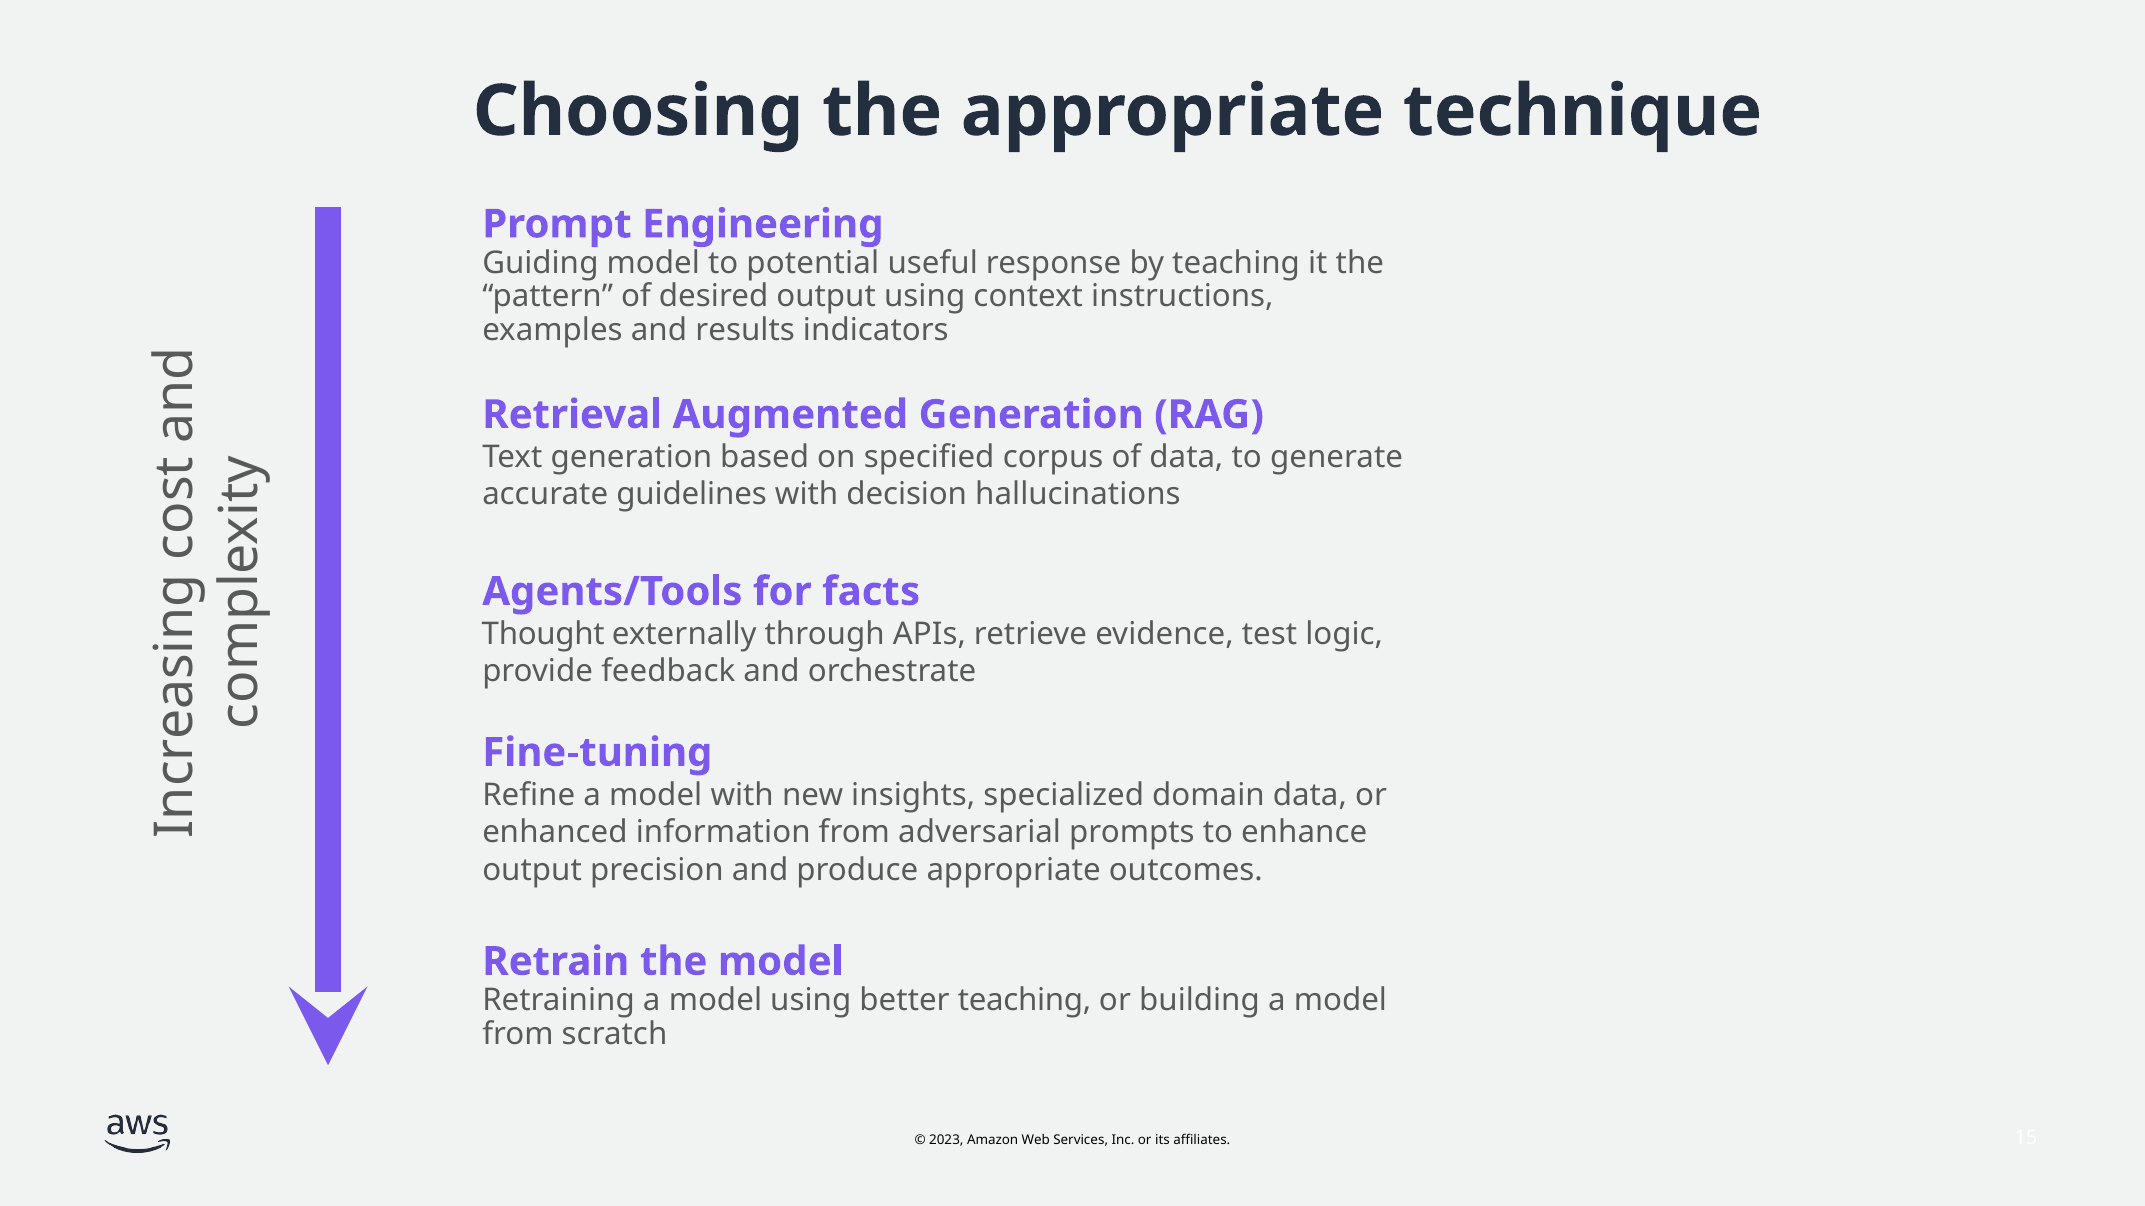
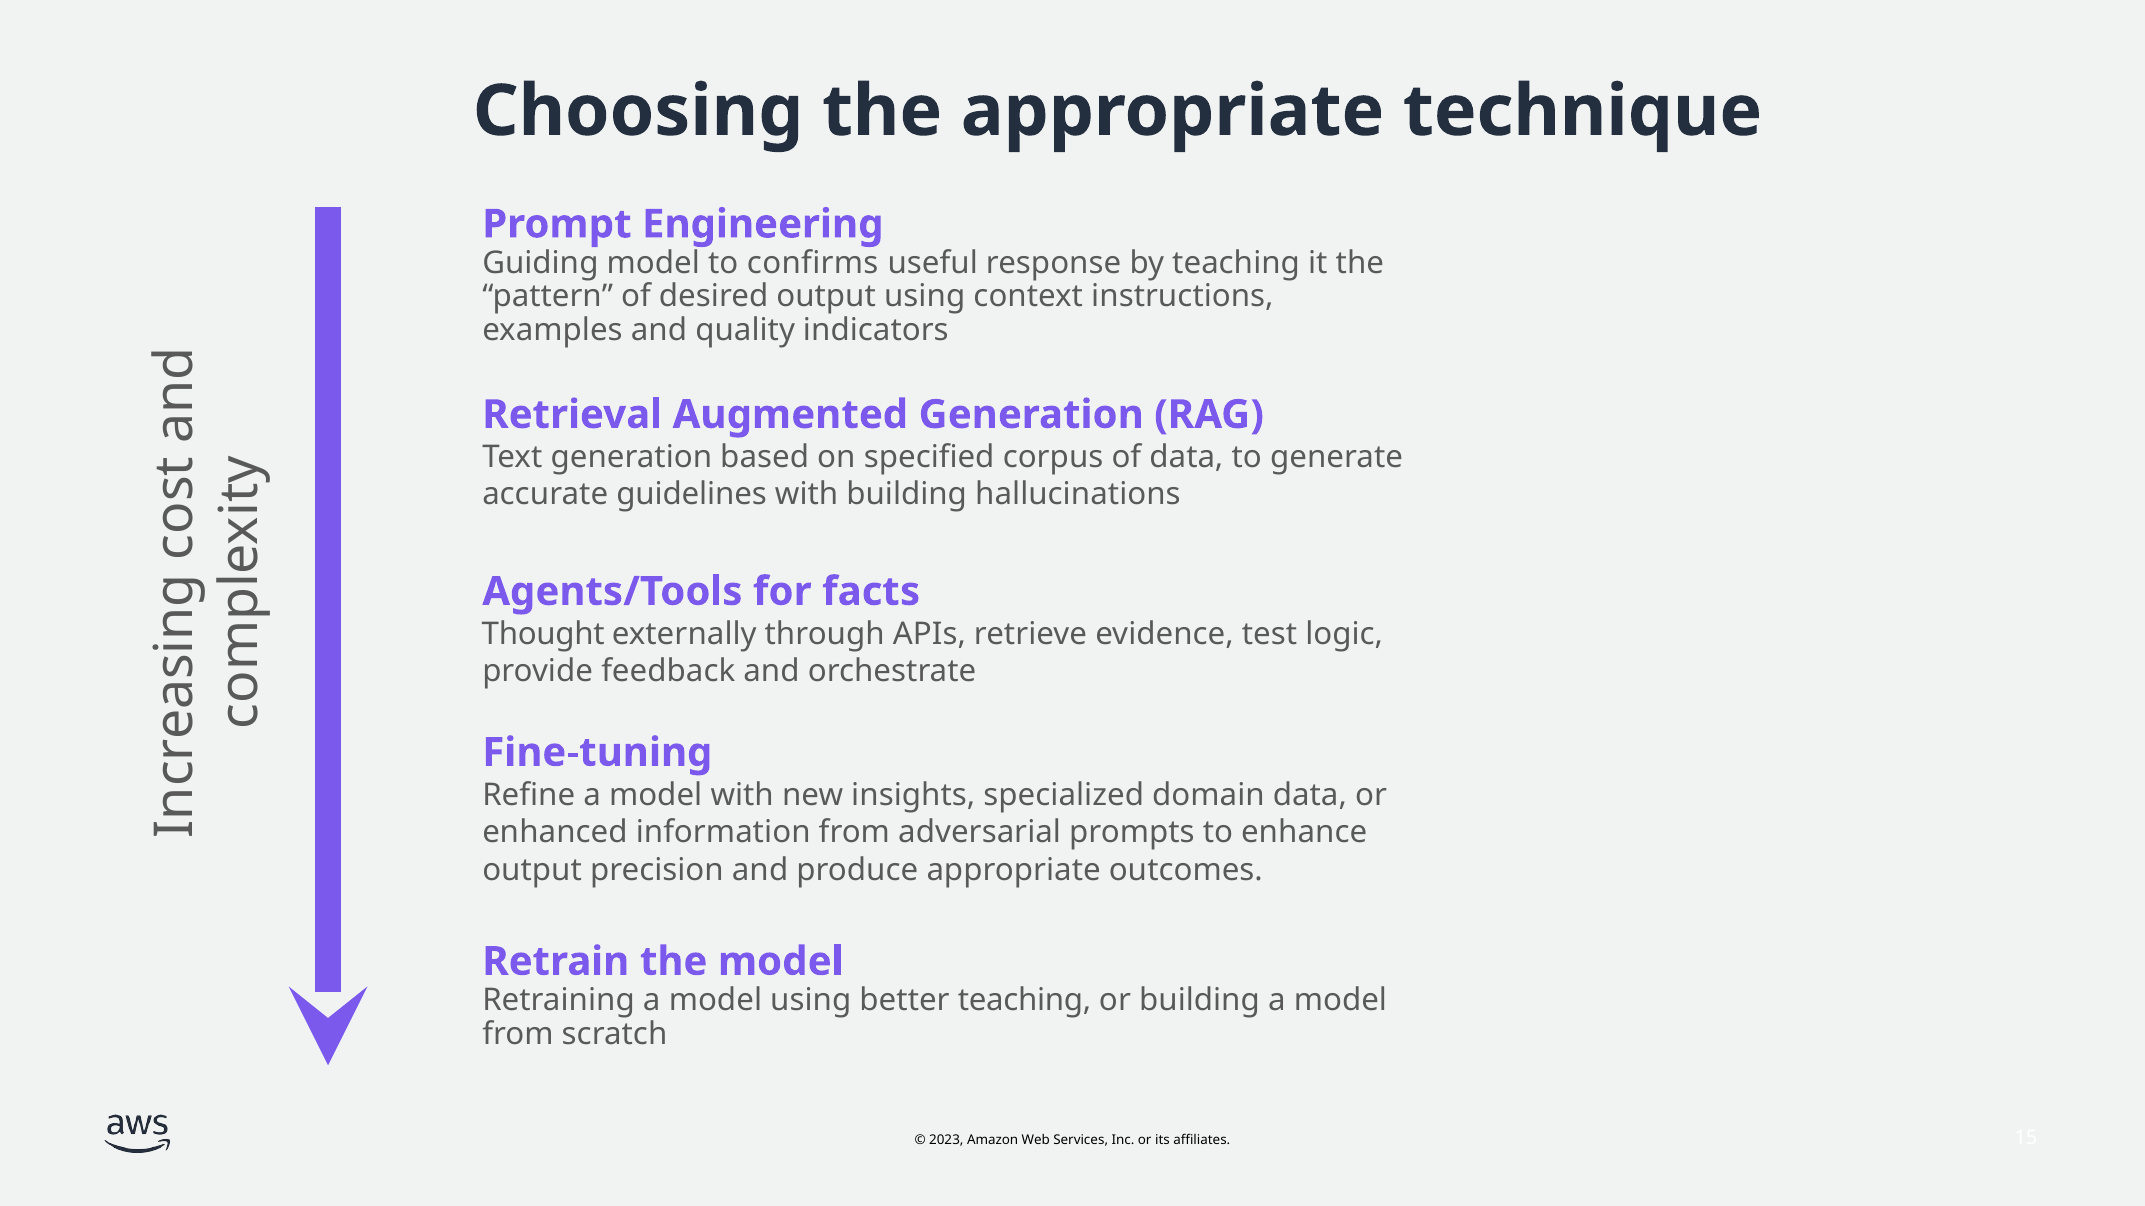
potential: potential -> confirms (813, 263)
results: results -> quality (745, 331)
with decision: decision -> building (907, 495)
